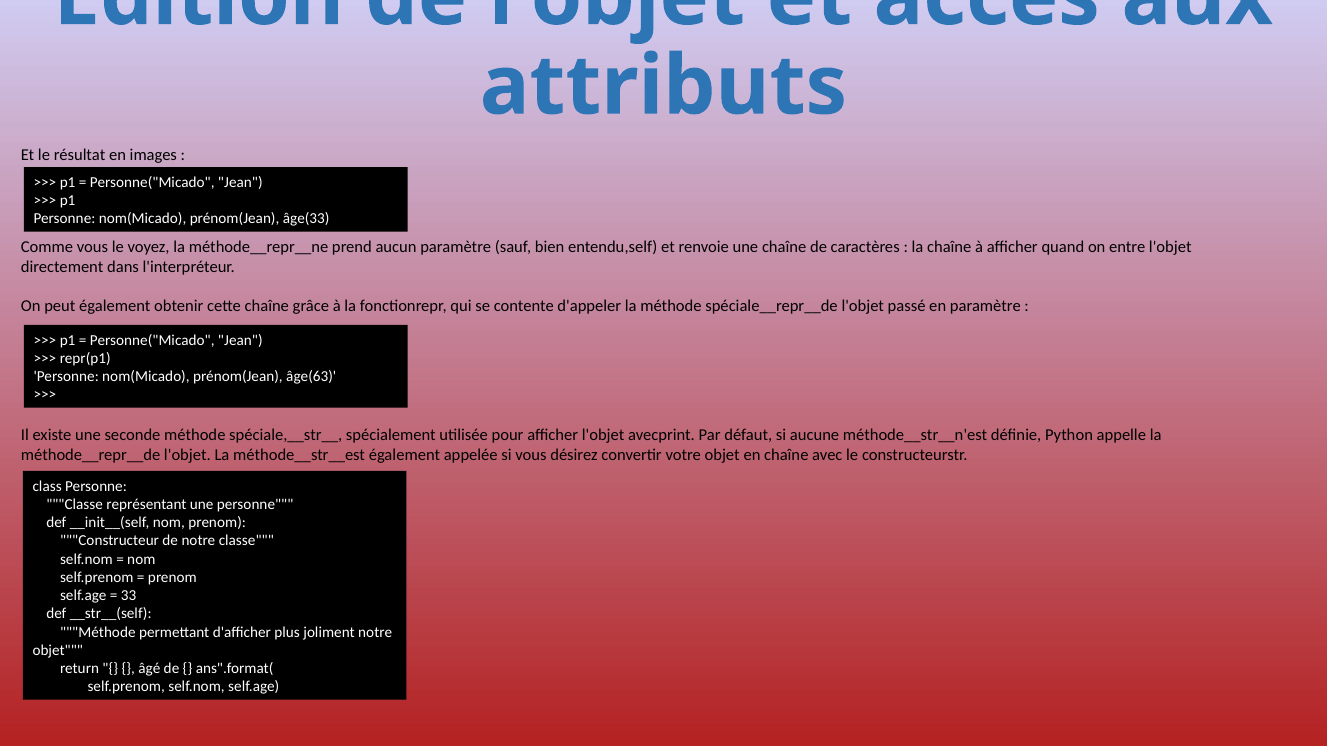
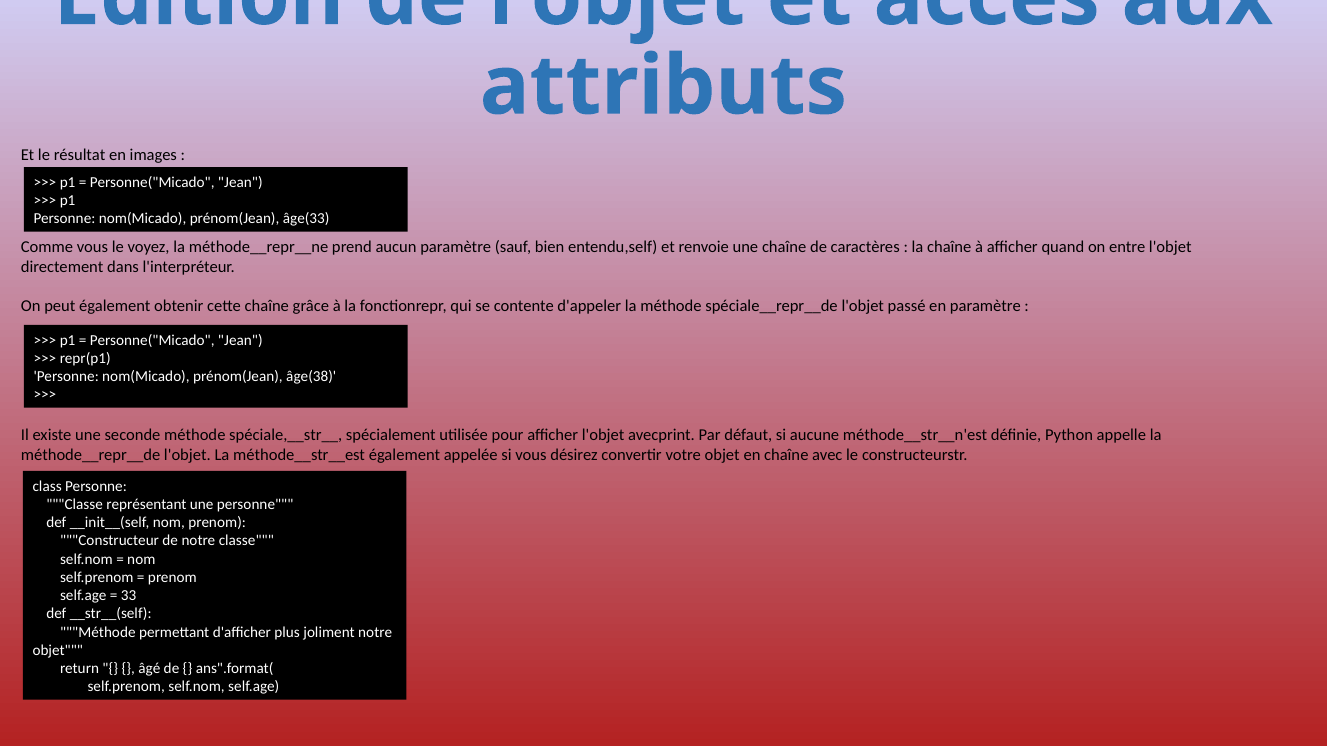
âge(63: âge(63 -> âge(38 (311, 377)
